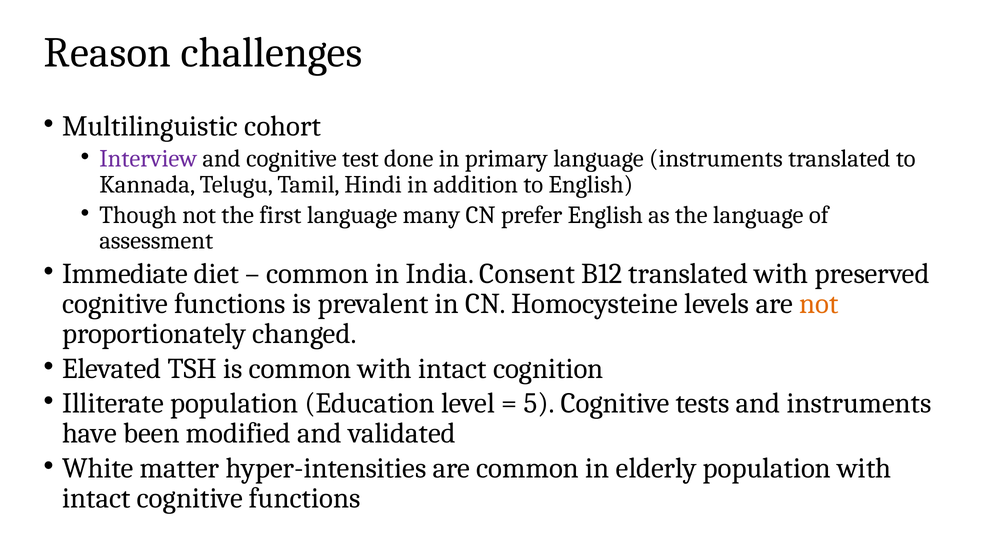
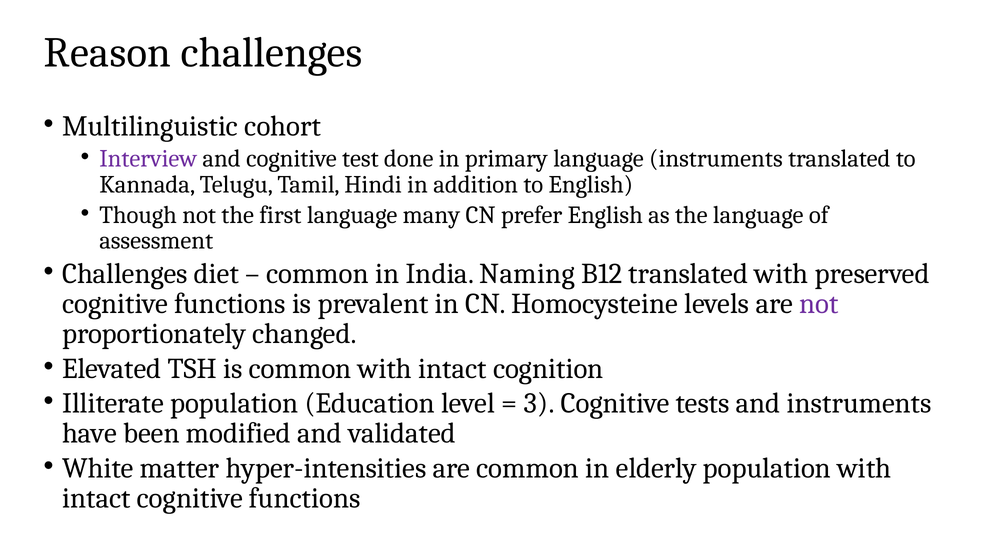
Immediate: Immediate -> Challenges (125, 274)
Consent: Consent -> Naming (527, 274)
not colour: orange -> purple (819, 304)
5: 5 -> 3 (539, 404)
